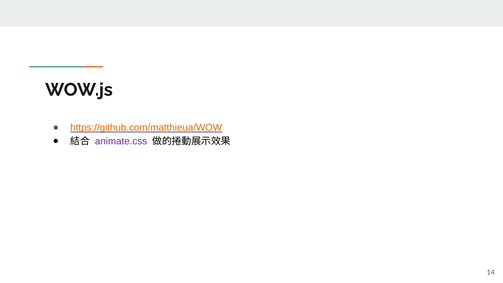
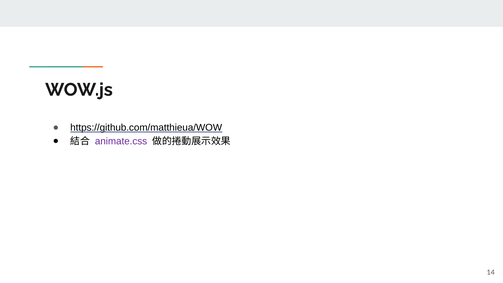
https://github.com/matthieua/WOW colour: orange -> black (146, 128)
